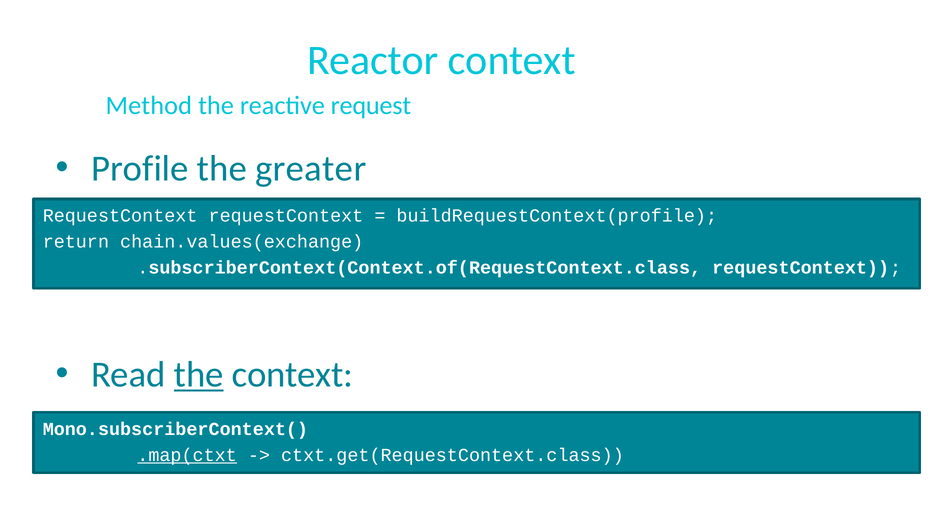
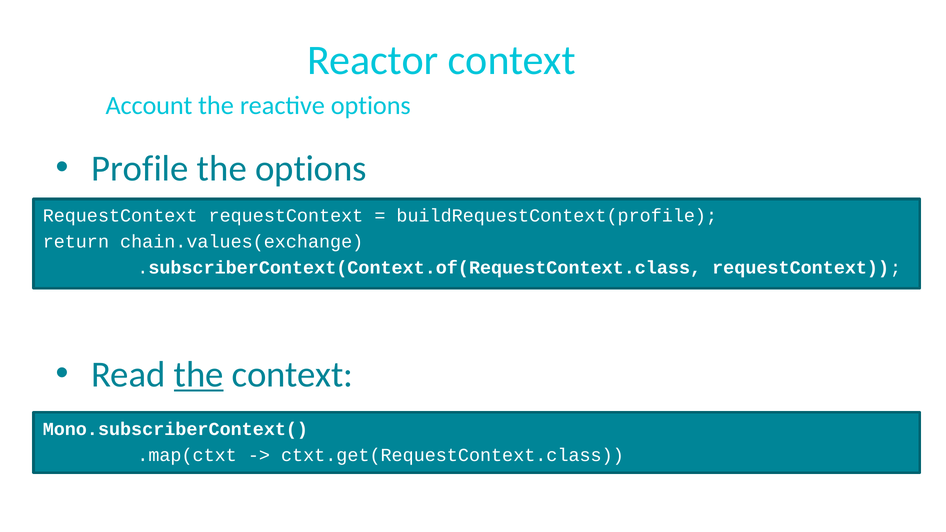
Method: Method -> Account (149, 106)
reactive request: request -> options (371, 106)
the greater: greater -> options (311, 169)
.map(ctxt underline: present -> none (187, 455)
